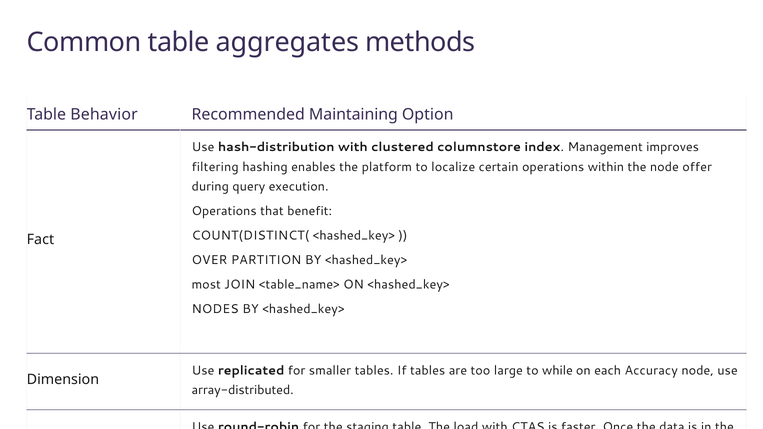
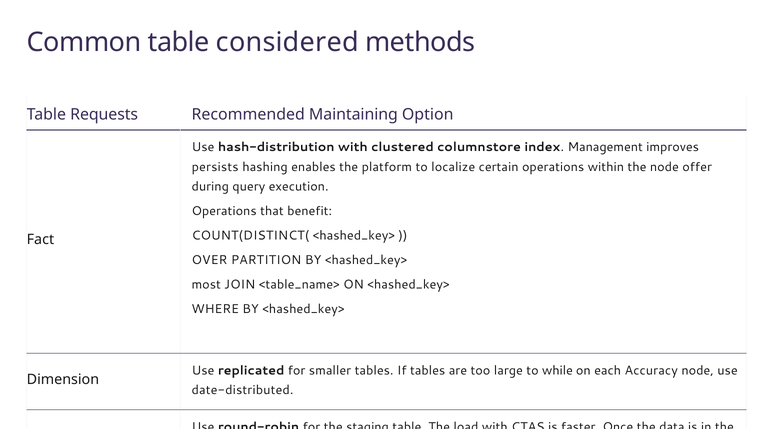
aggregates: aggregates -> considered (287, 42)
Behavior: Behavior -> Requests (104, 114)
filtering: filtering -> persists (215, 167)
NODES: NODES -> WHERE (215, 309)
array-distributed: array-distributed -> date-distributed (243, 390)
